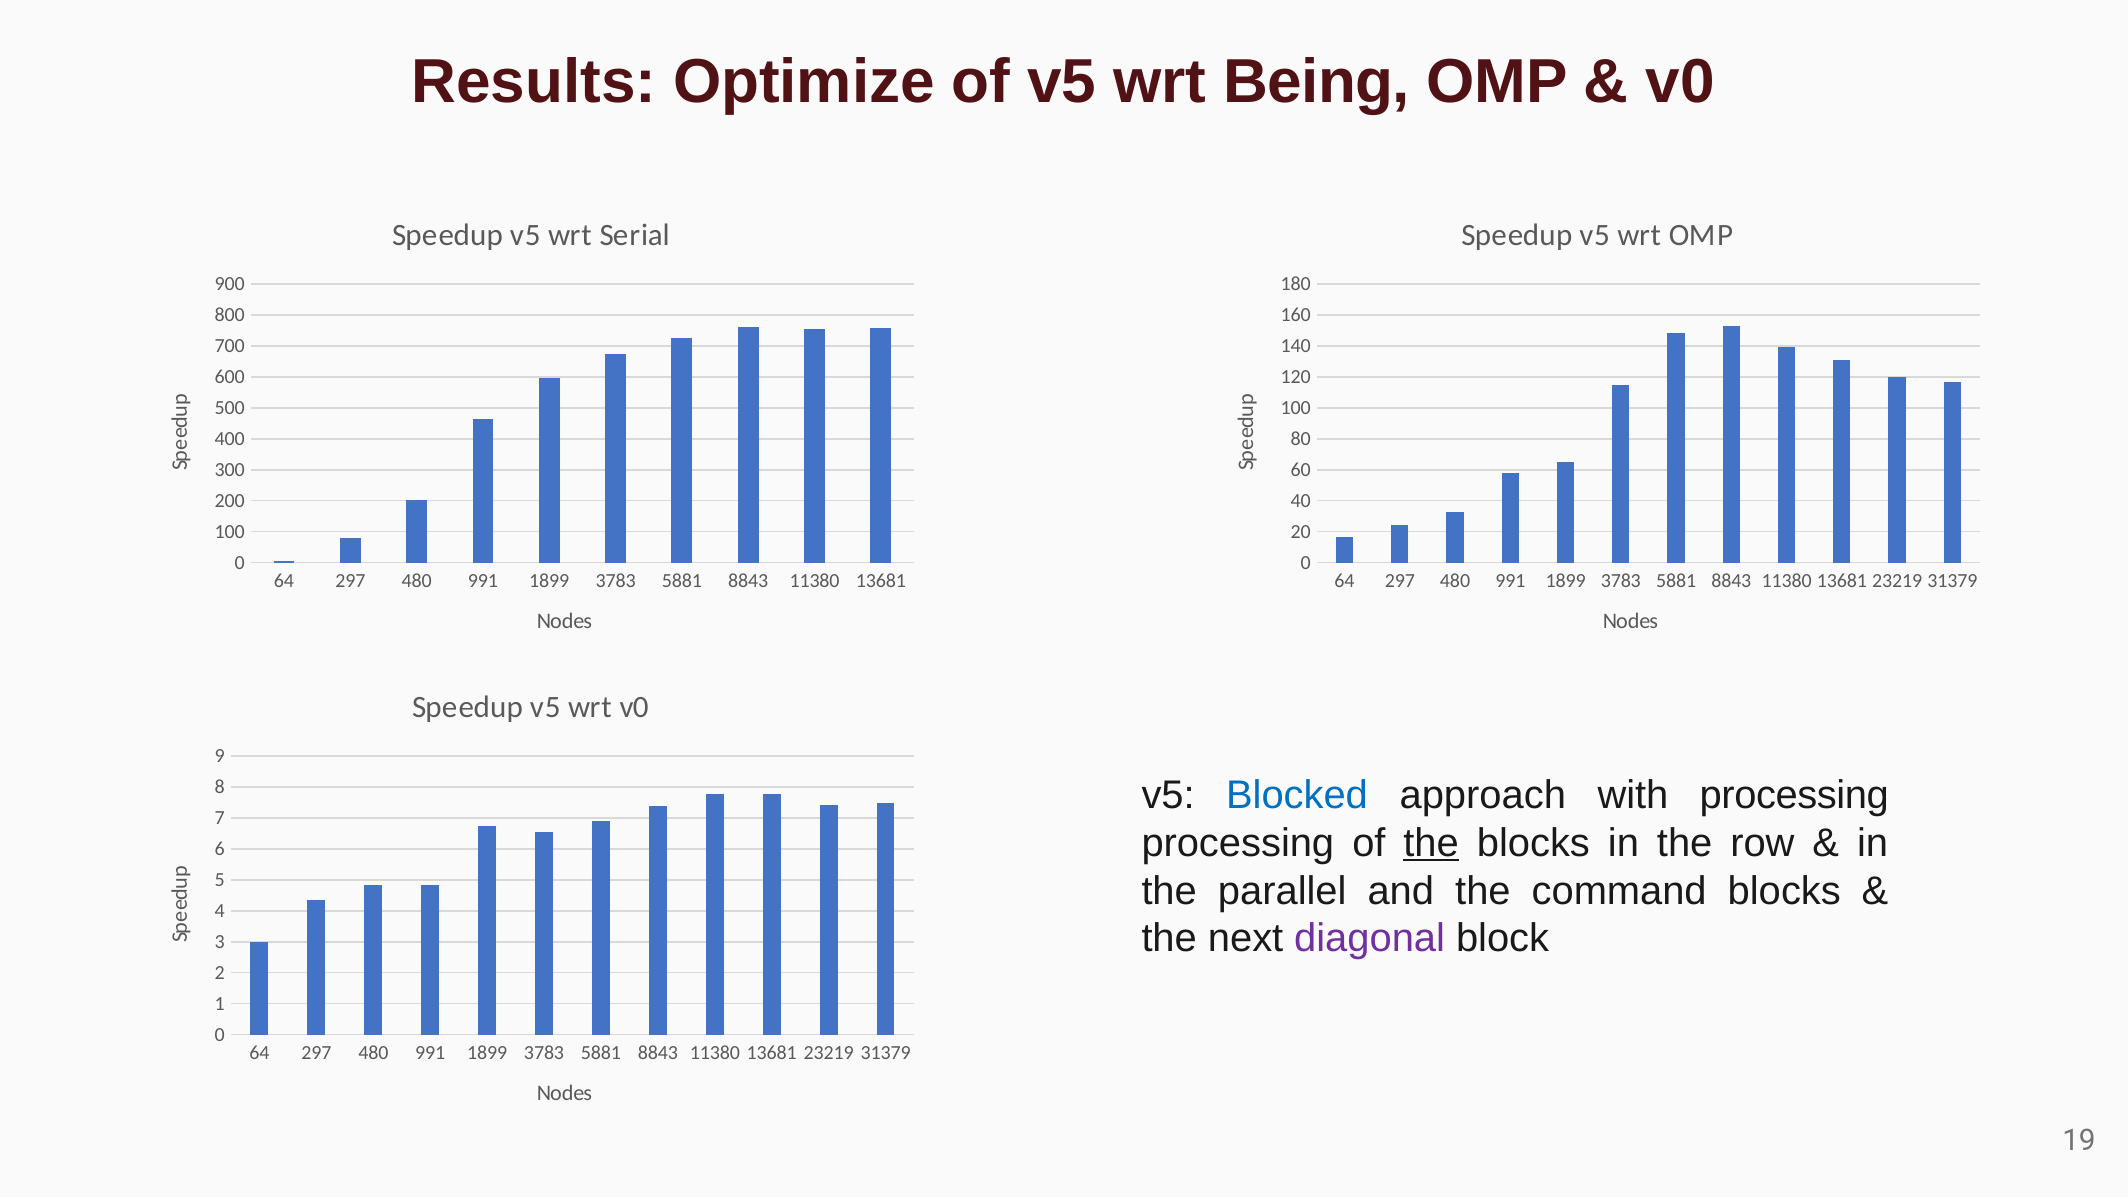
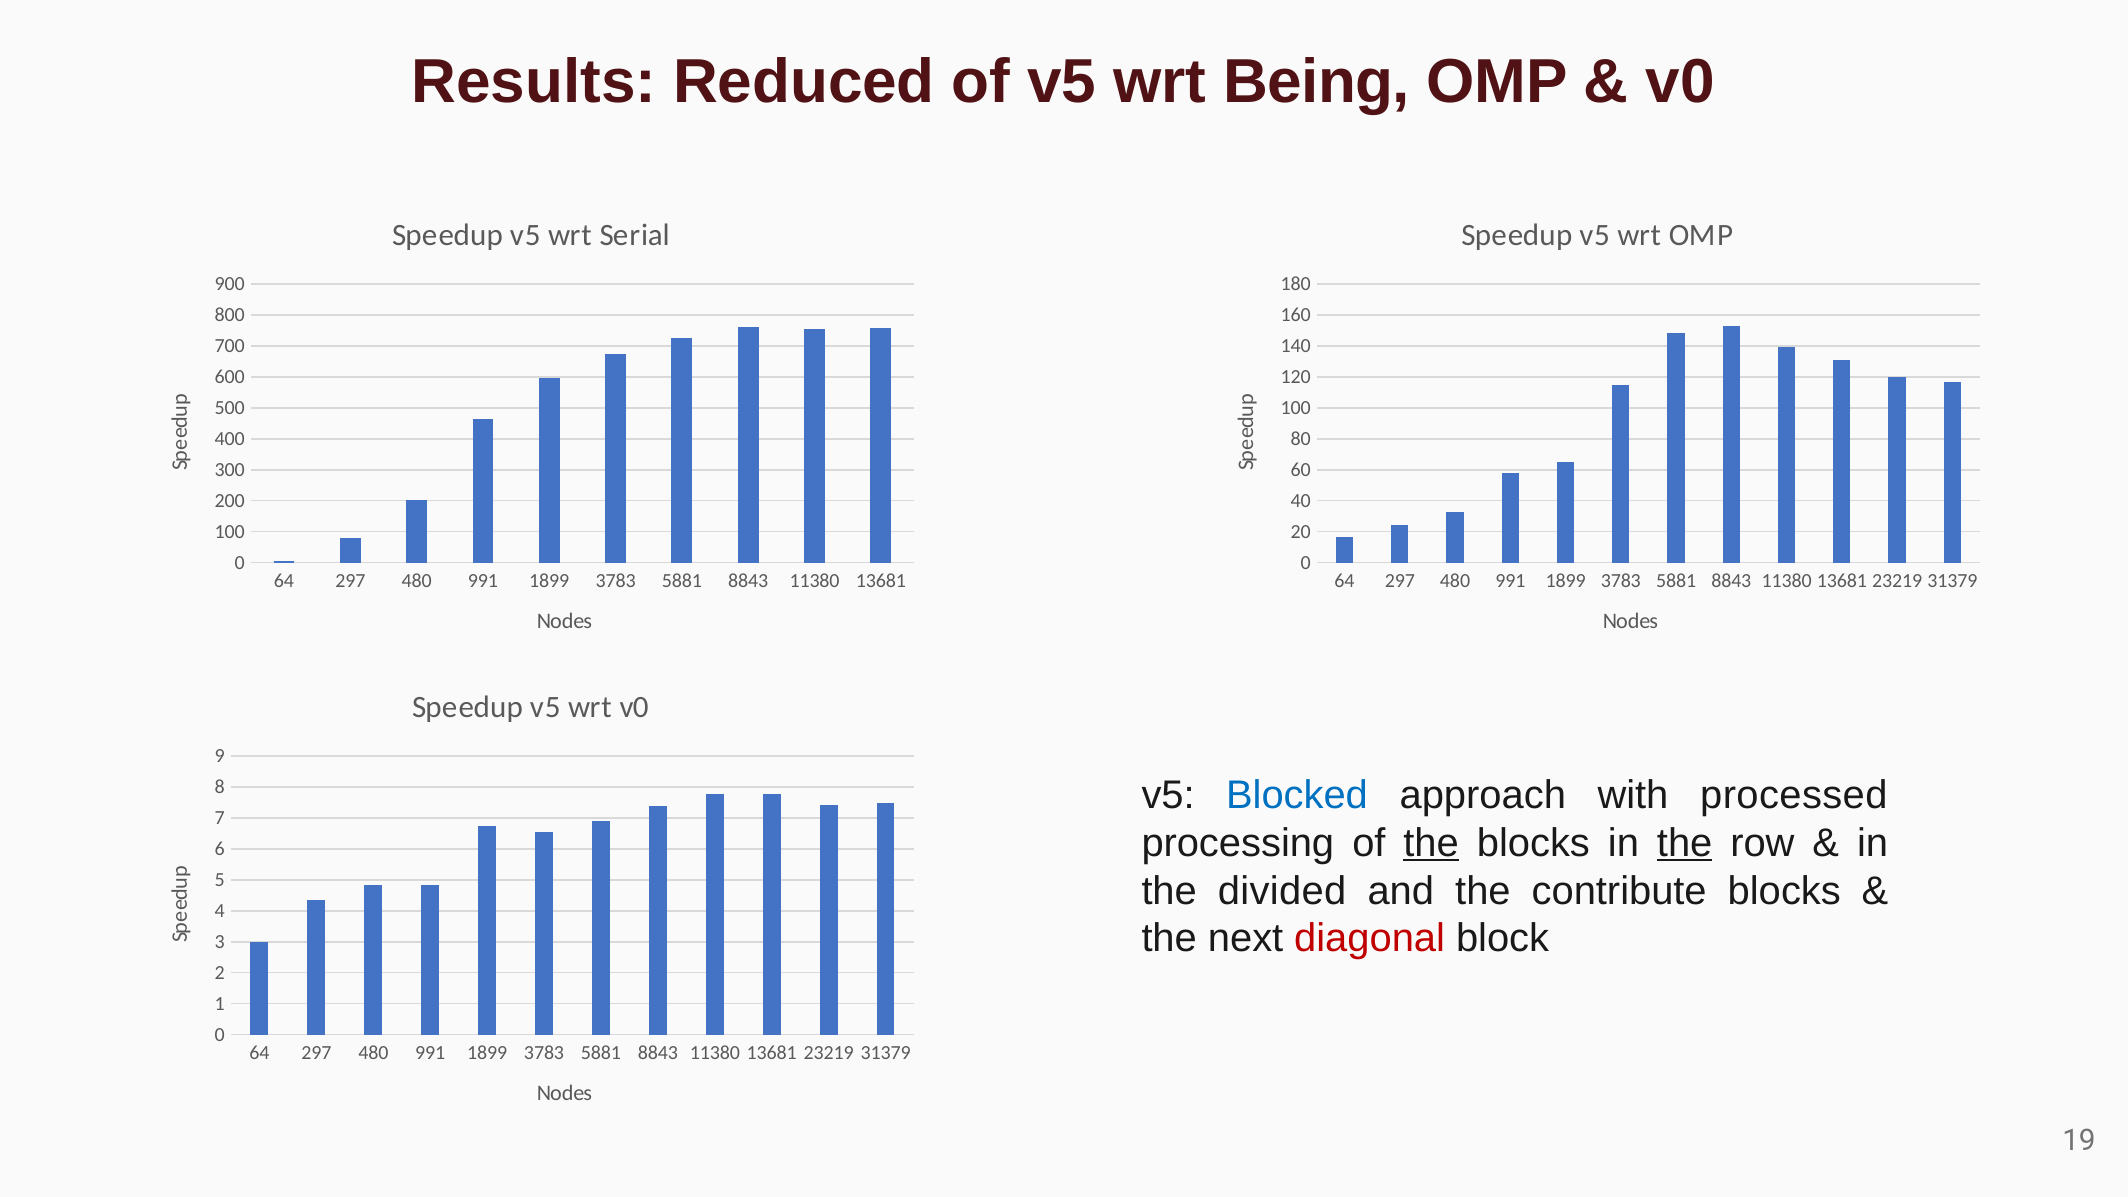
Optimize: Optimize -> Reduced (804, 82)
with processing: processing -> processed (1794, 795)
the underline: none -> present (1685, 843)
parallel: parallel -> divided (1282, 891)
command: command -> contribute (1619, 891)
diagonal colour: purple -> red (1370, 939)
